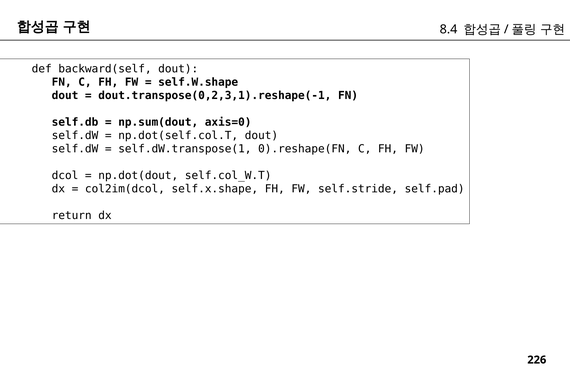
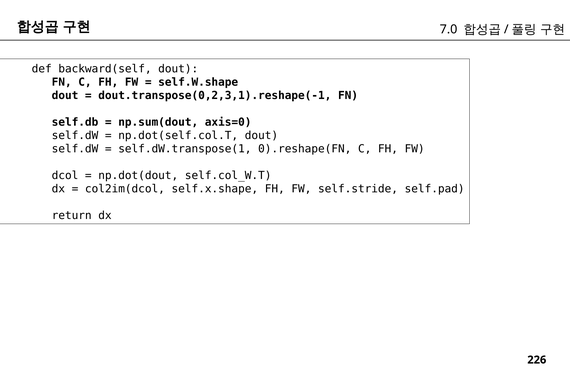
8.4: 8.4 -> 7.0 (449, 29)
